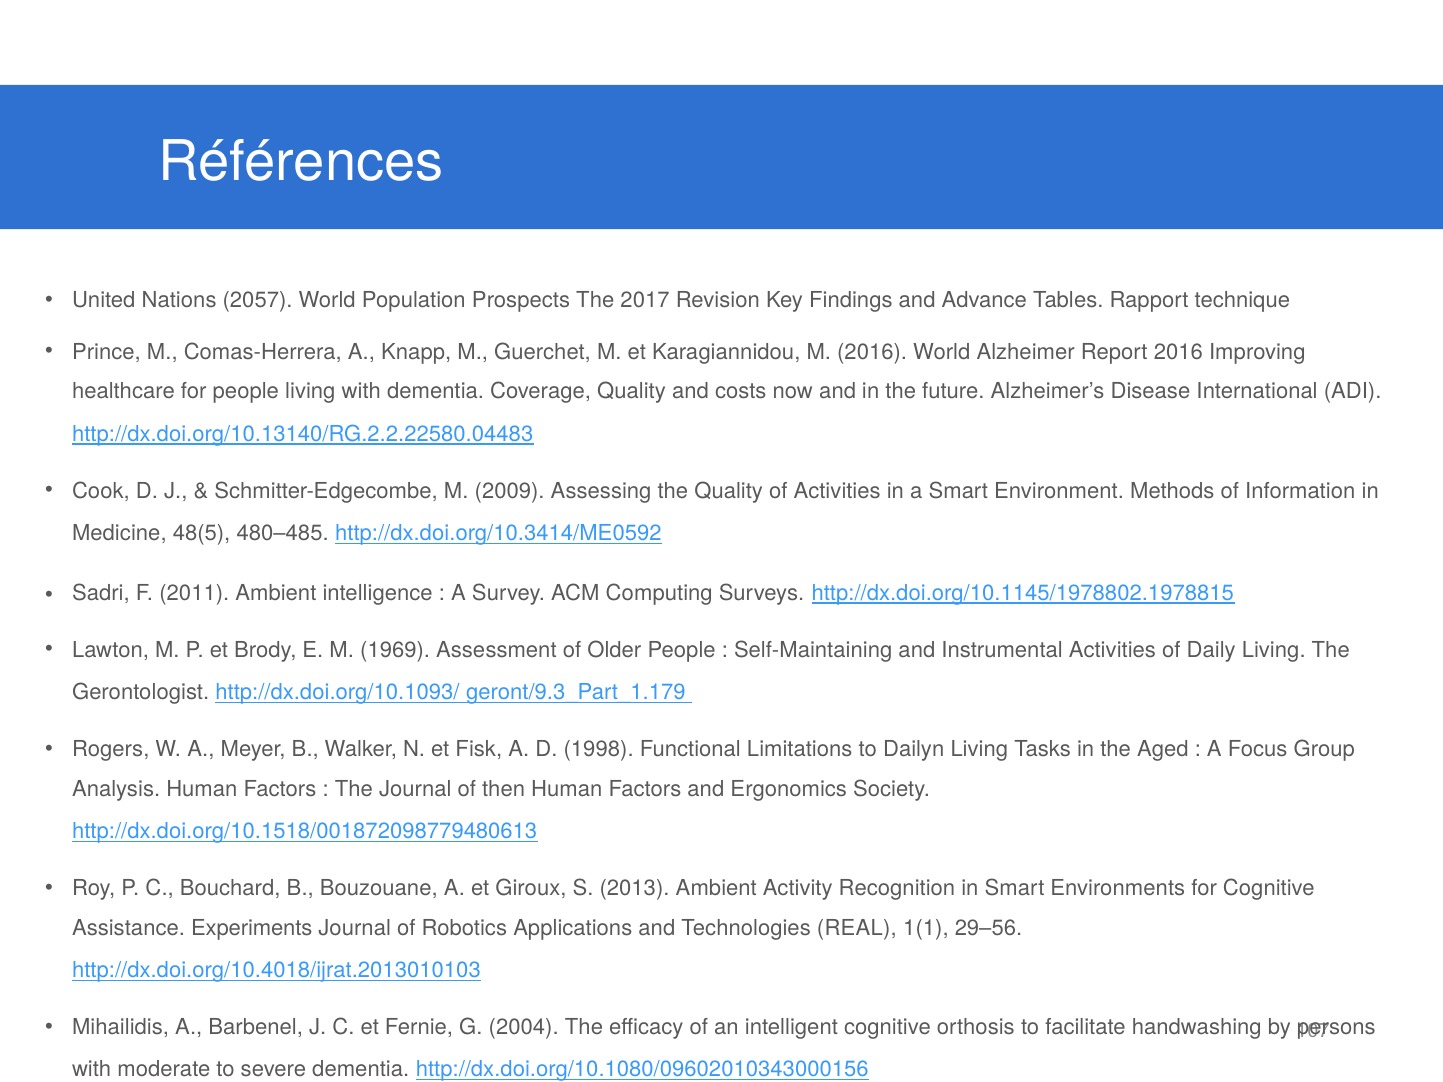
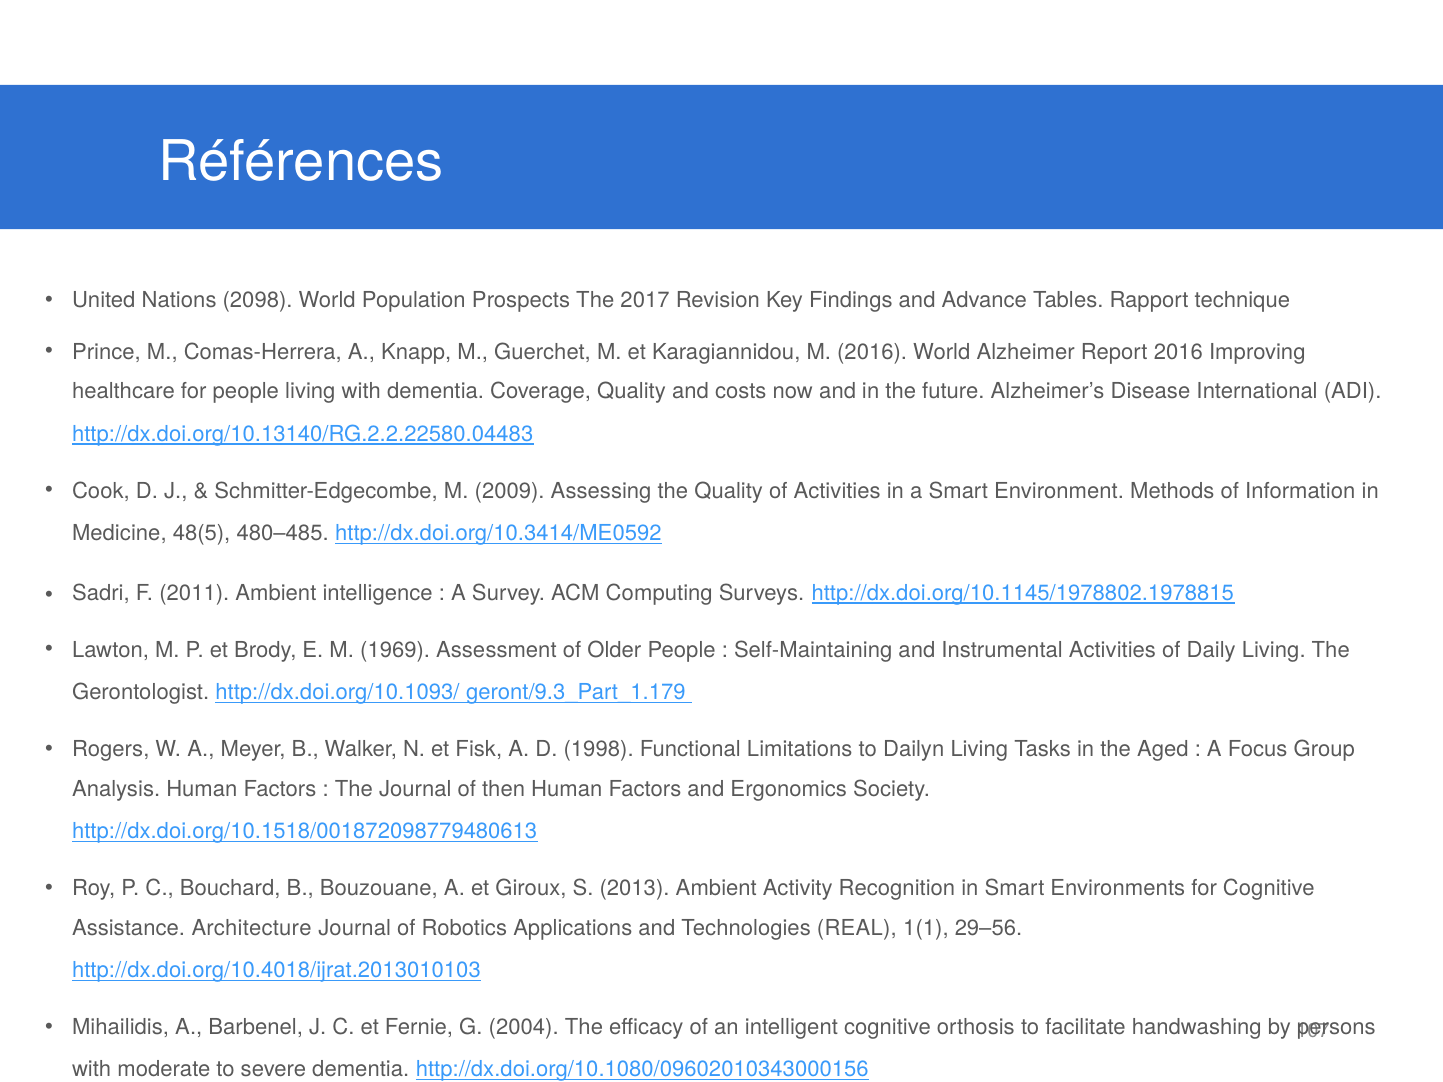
2057: 2057 -> 2098 (258, 300)
Experiments: Experiments -> Architecture (252, 928)
